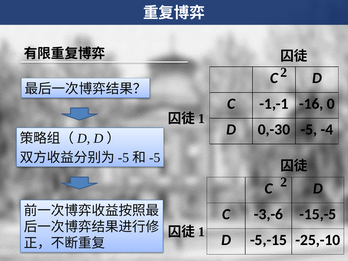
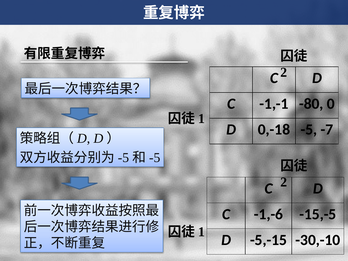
-16: -16 -> -80 (311, 104)
0,-30: 0,-30 -> 0,-18 (274, 130)
-4: -4 -> -7 (327, 130)
-3,-6: -3,-6 -> -1,-6 (269, 214)
-25,-10: -25,-10 -> -30,-10 (318, 240)
